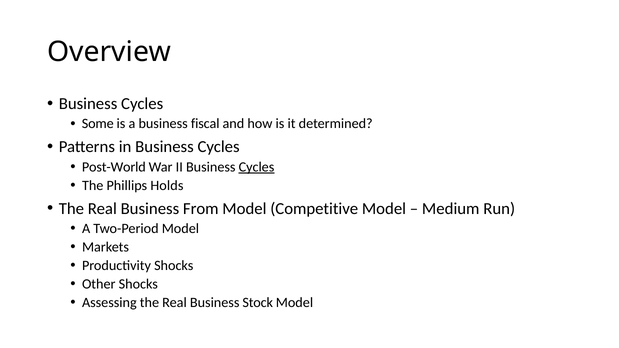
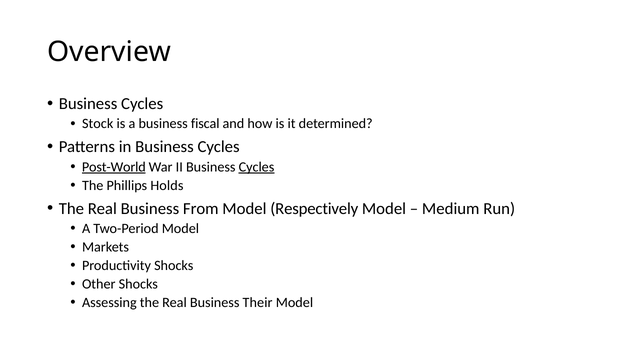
Some: Some -> Stock (98, 124)
Post-World underline: none -> present (114, 167)
Competitive: Competitive -> Respectively (314, 209)
Stock: Stock -> Their (258, 303)
